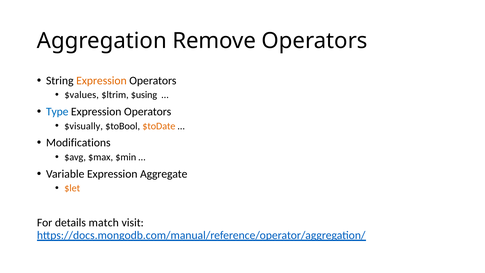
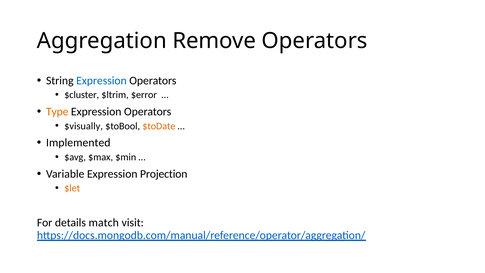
Expression colour: orange -> blue (101, 81)
$values: $values -> $cluster (82, 95)
$using: $using -> $error (144, 95)
Type colour: blue -> orange (57, 112)
Modifications: Modifications -> Implemented (78, 143)
Aggregate: Aggregate -> Projection (164, 174)
